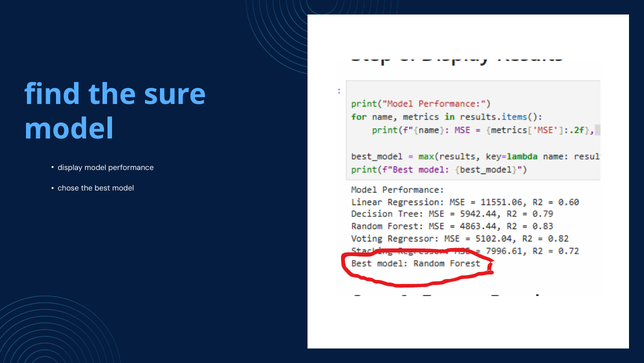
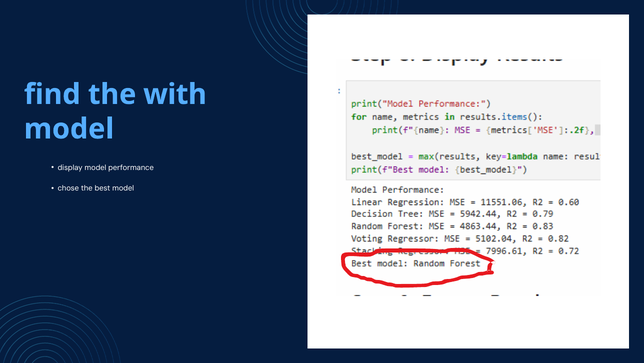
sure: sure -> with (175, 94)
